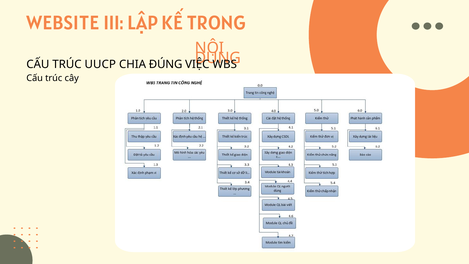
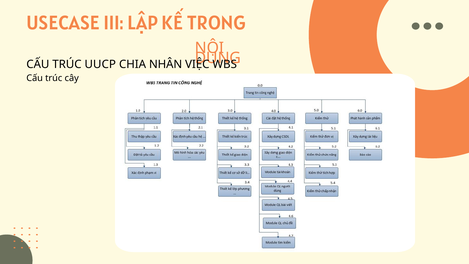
WEBSITE: WEBSITE -> USECASE (63, 23)
ĐÚNG: ĐÚNG -> NHÂN (166, 64)
